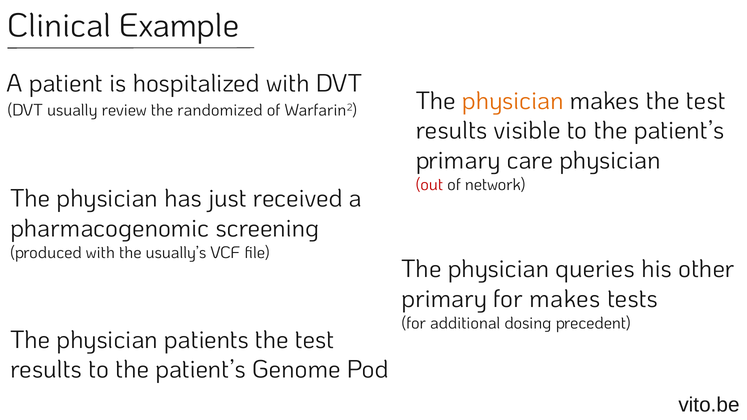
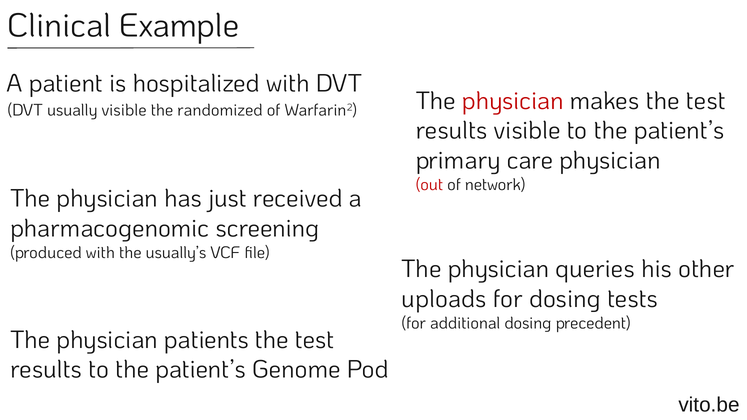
physician colour: orange -> red (513, 101)
usually review: review -> visible (124, 110)
primary: primary -> uploads (444, 299)
for makes: makes -> dosing (565, 299)
